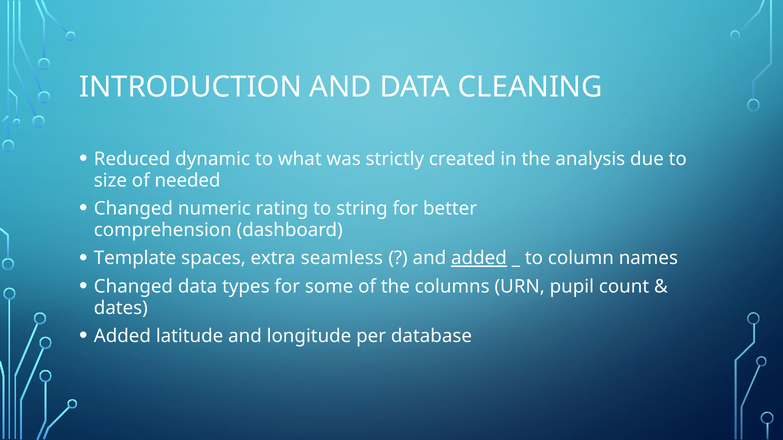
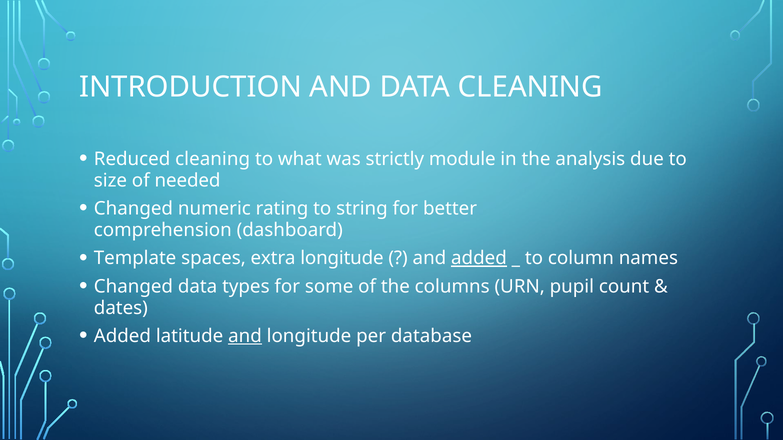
Reduced dynamic: dynamic -> cleaning (213, 159)
created: created -> module (462, 159)
extra seamless: seamless -> longitude (342, 258)
and underline: none -> present (245, 336)
